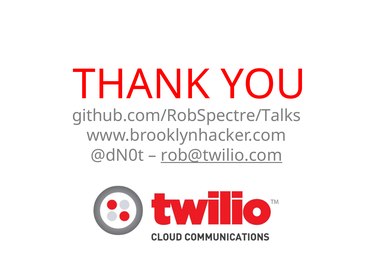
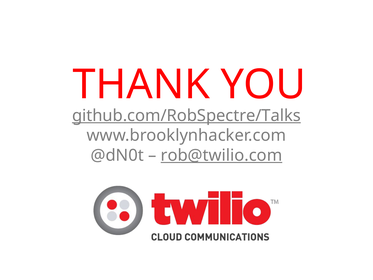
github.com/RobSpectre/Talks underline: none -> present (186, 116)
